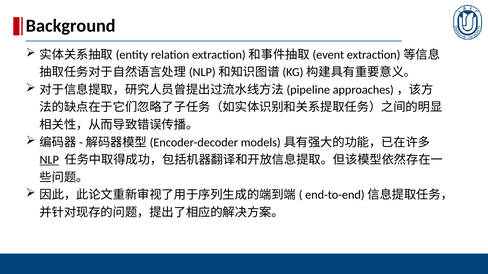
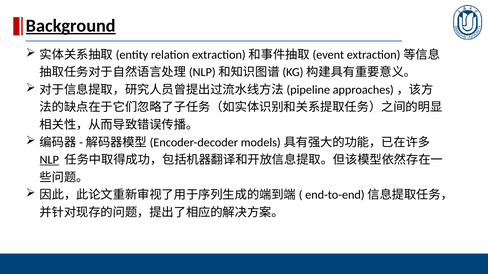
Background underline: none -> present (71, 26)
